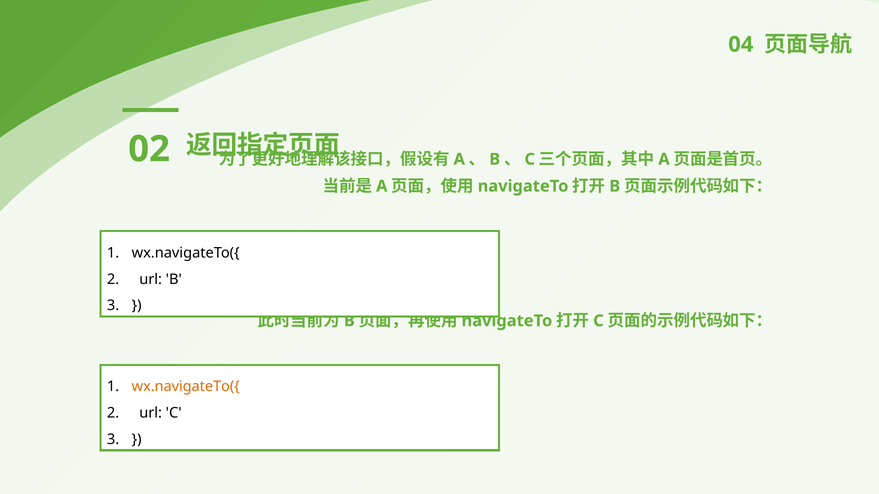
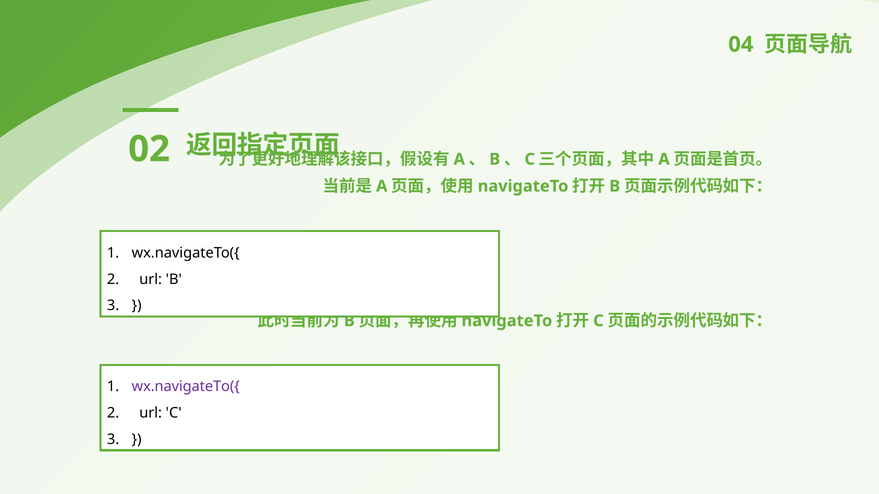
wx.navigateTo({ colour: orange -> purple (186, 387)
